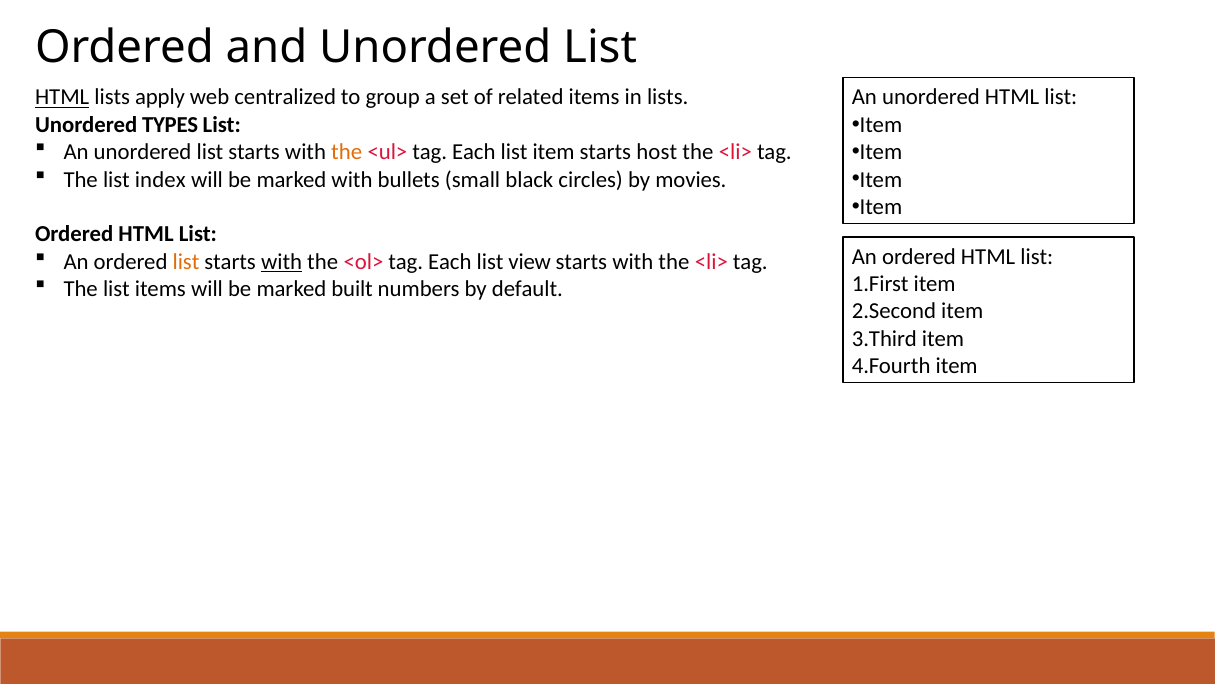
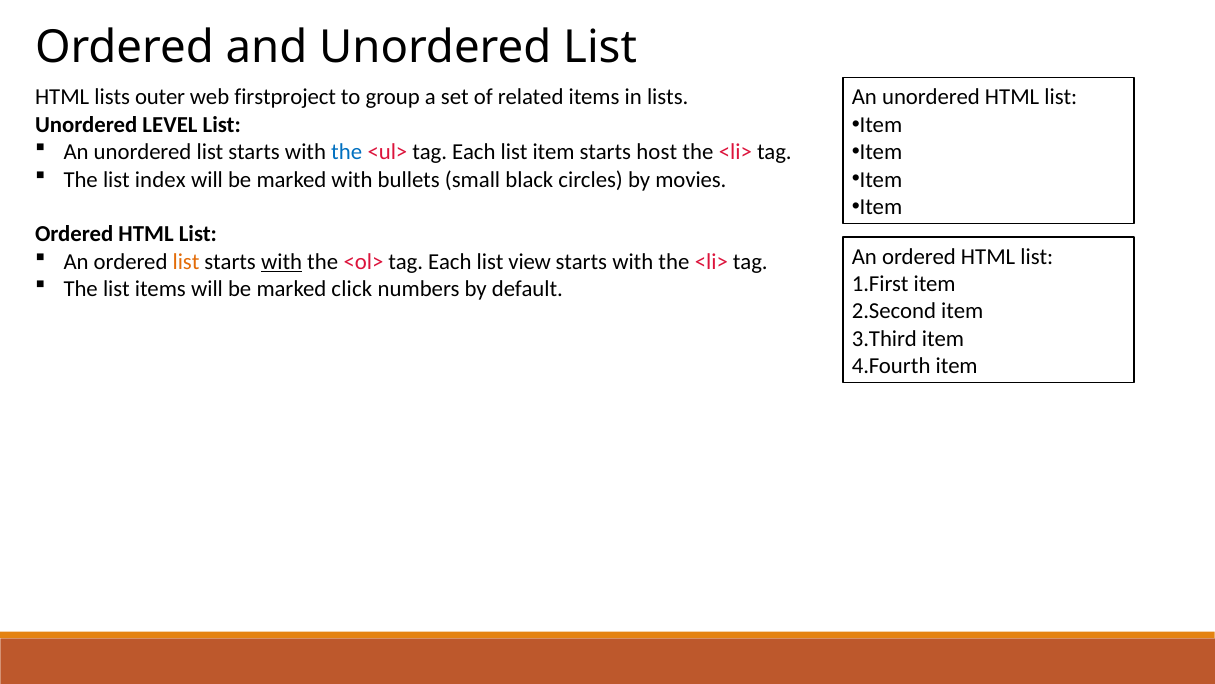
HTML underline: present -> none (62, 97)
apply: apply -> outer (160, 97)
centralized: centralized -> firstproject (285, 97)
TYPES: TYPES -> LEVEL (170, 125)
the colour: orange -> blue (347, 152)
built: built -> click (352, 289)
